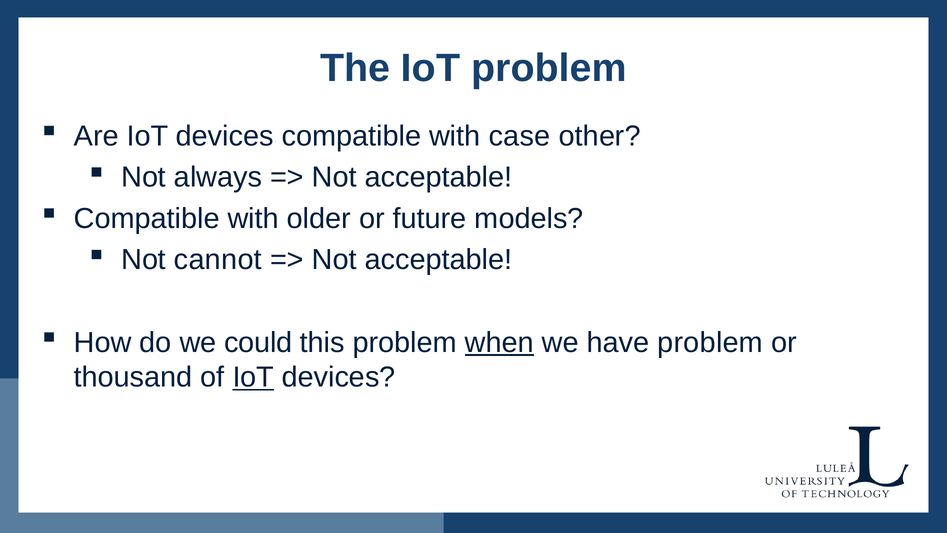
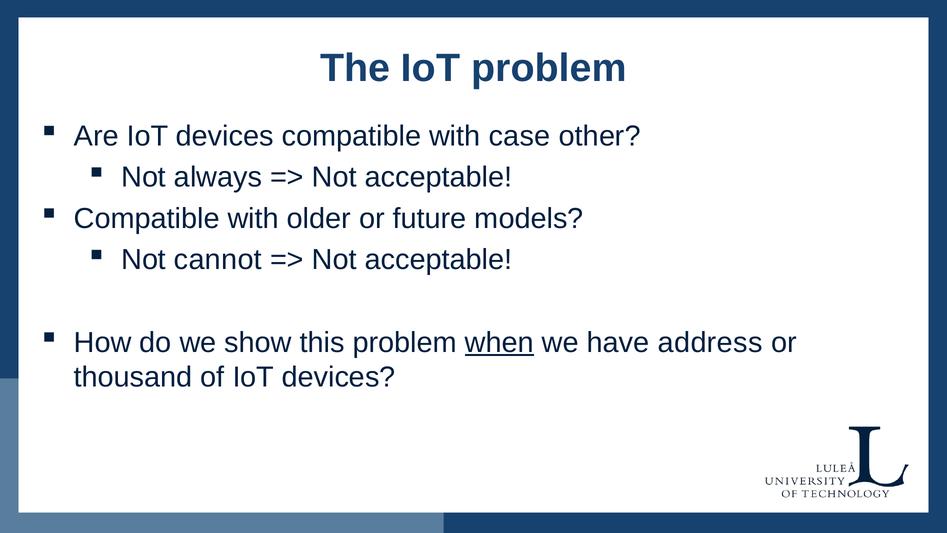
could: could -> show (258, 342)
have problem: problem -> address (710, 342)
IoT underline: present -> none (253, 377)
